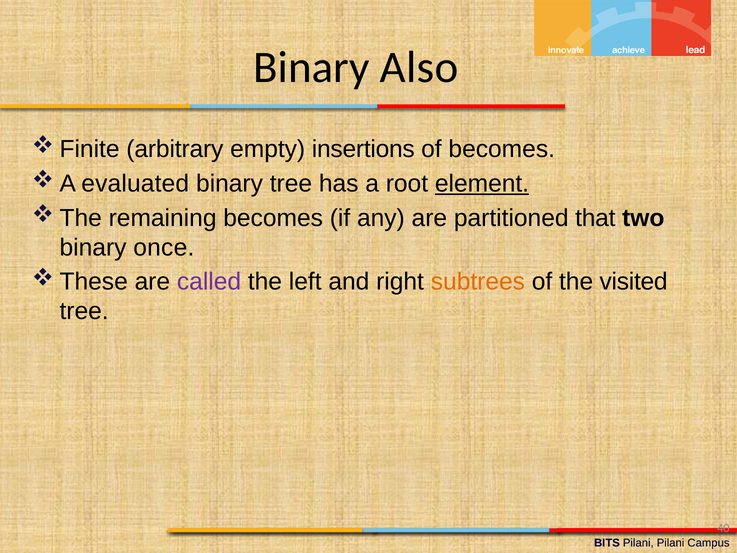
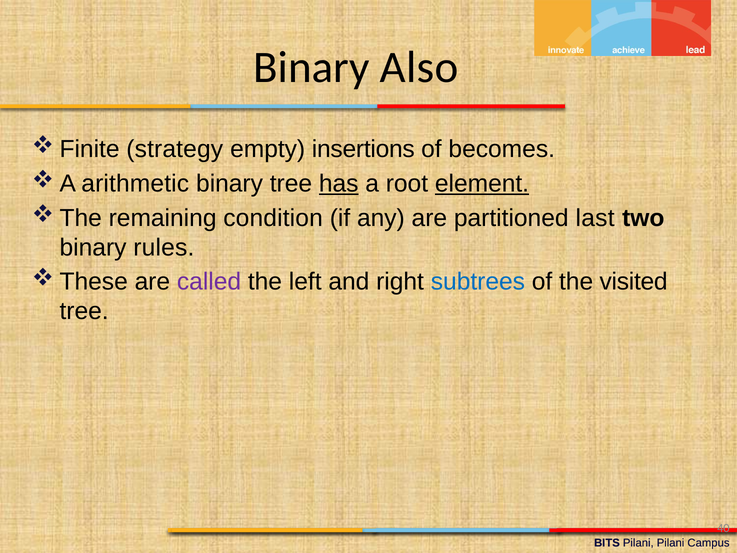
arbitrary: arbitrary -> strategy (175, 149)
evaluated: evaluated -> arithmetic (135, 184)
has underline: none -> present (339, 184)
remaining becomes: becomes -> condition (273, 218)
that: that -> last (595, 218)
once: once -> rules (164, 247)
subtrees colour: orange -> blue (478, 282)
